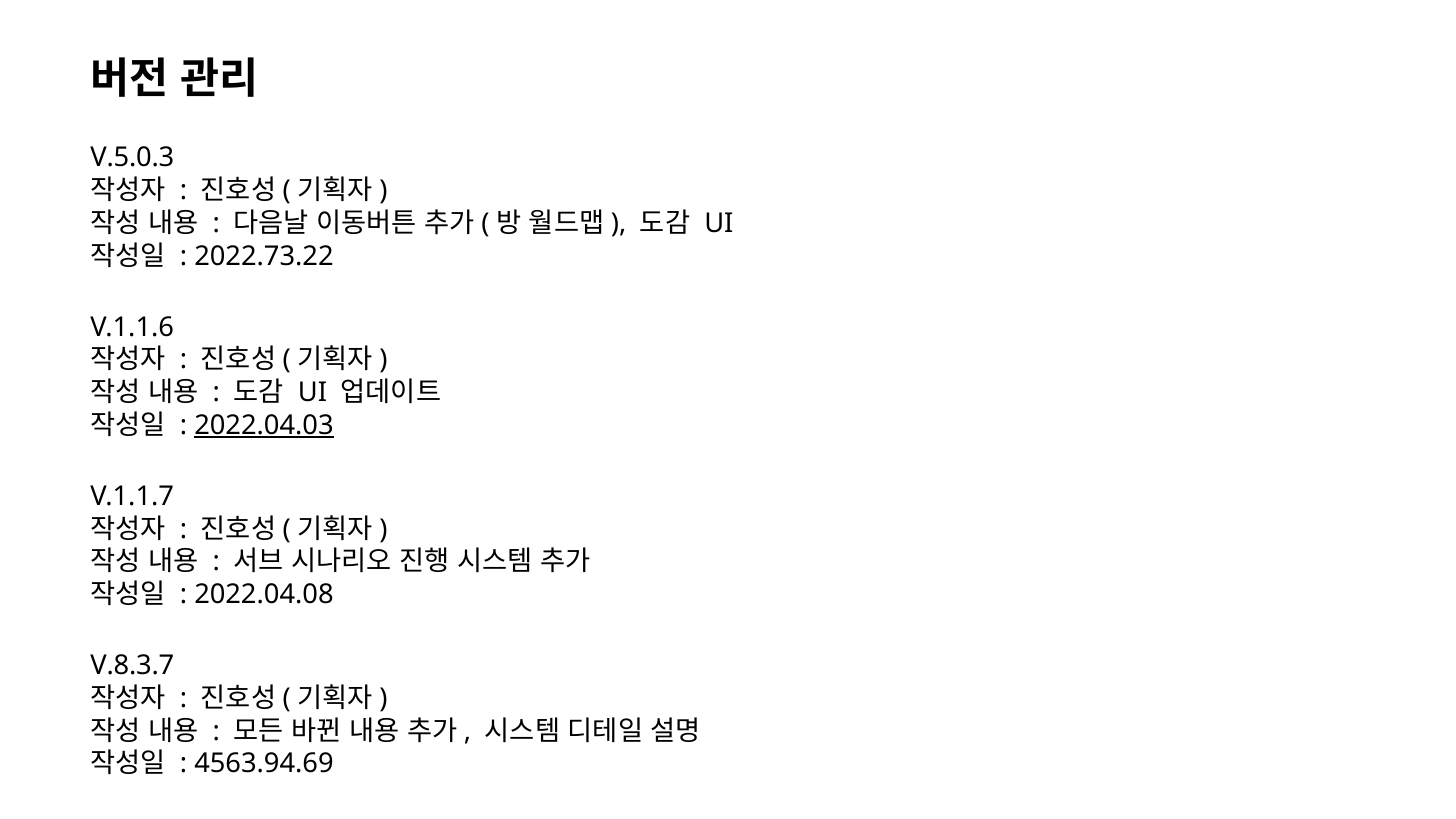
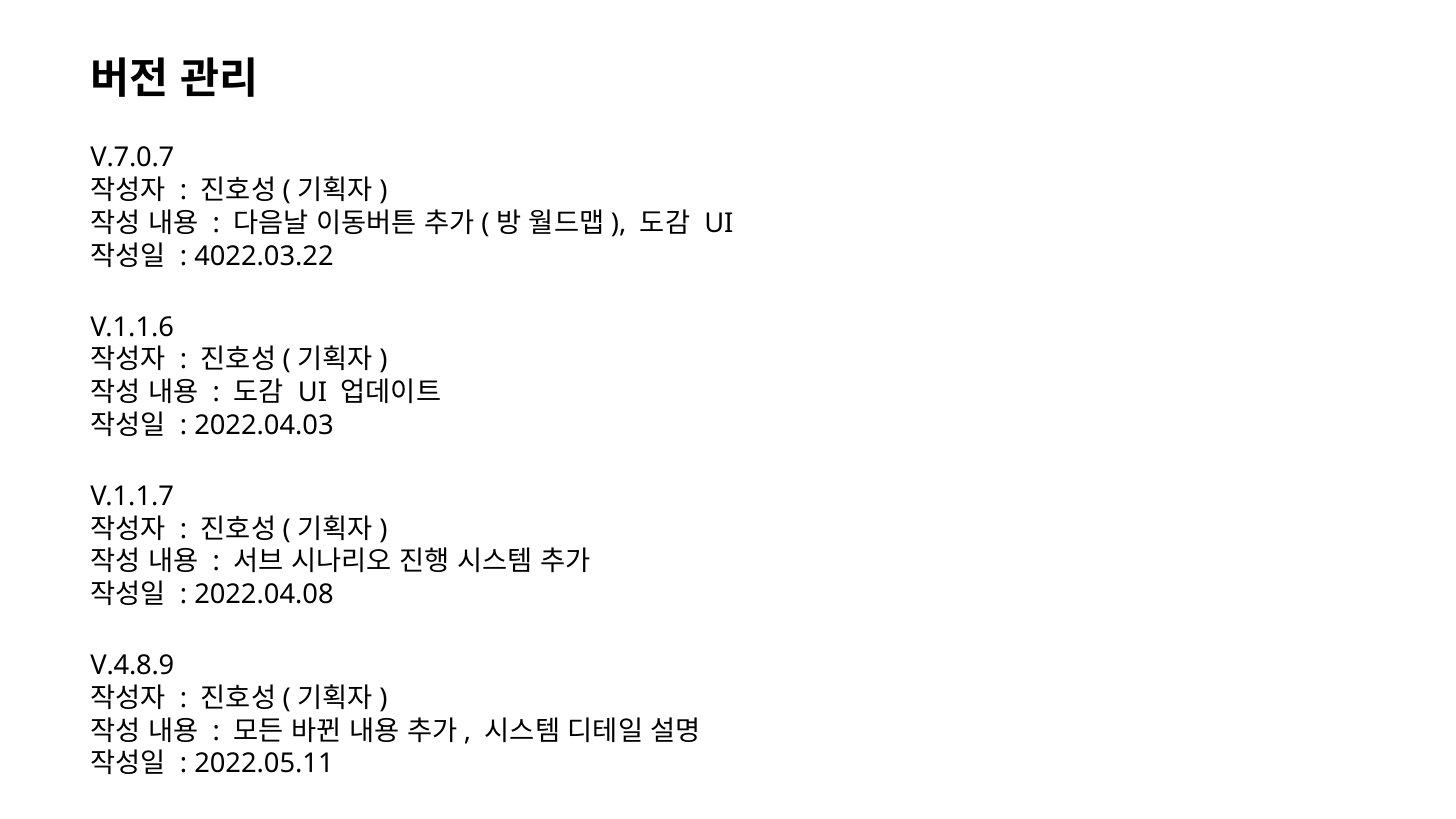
V.5.0.3: V.5.0.3 -> V.7.0.7 (132, 158)
2022.73.22: 2022.73.22 -> 4022.03.22 (264, 256)
2022.04.03 underline: present -> none (264, 425)
V.8.3.7: V.8.3.7 -> V.4.8.9 (132, 666)
4563.94.69: 4563.94.69 -> 2022.05.11 (264, 764)
